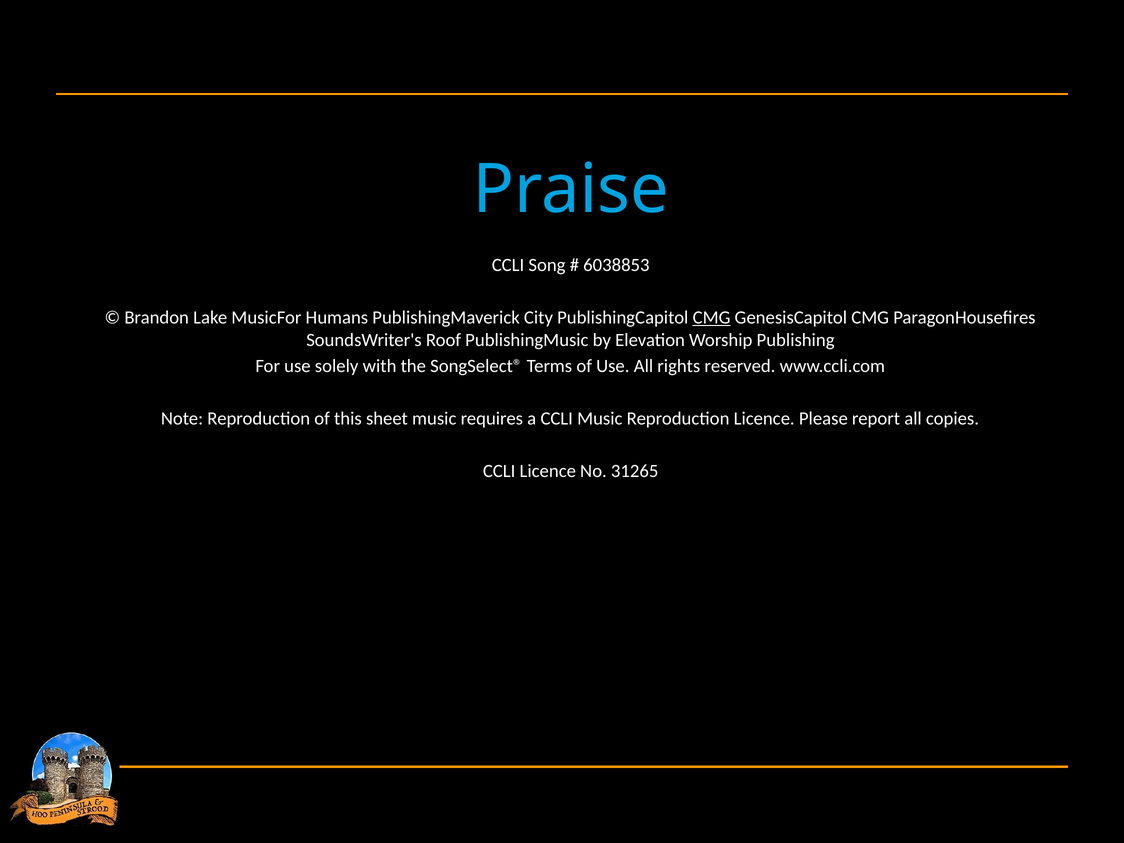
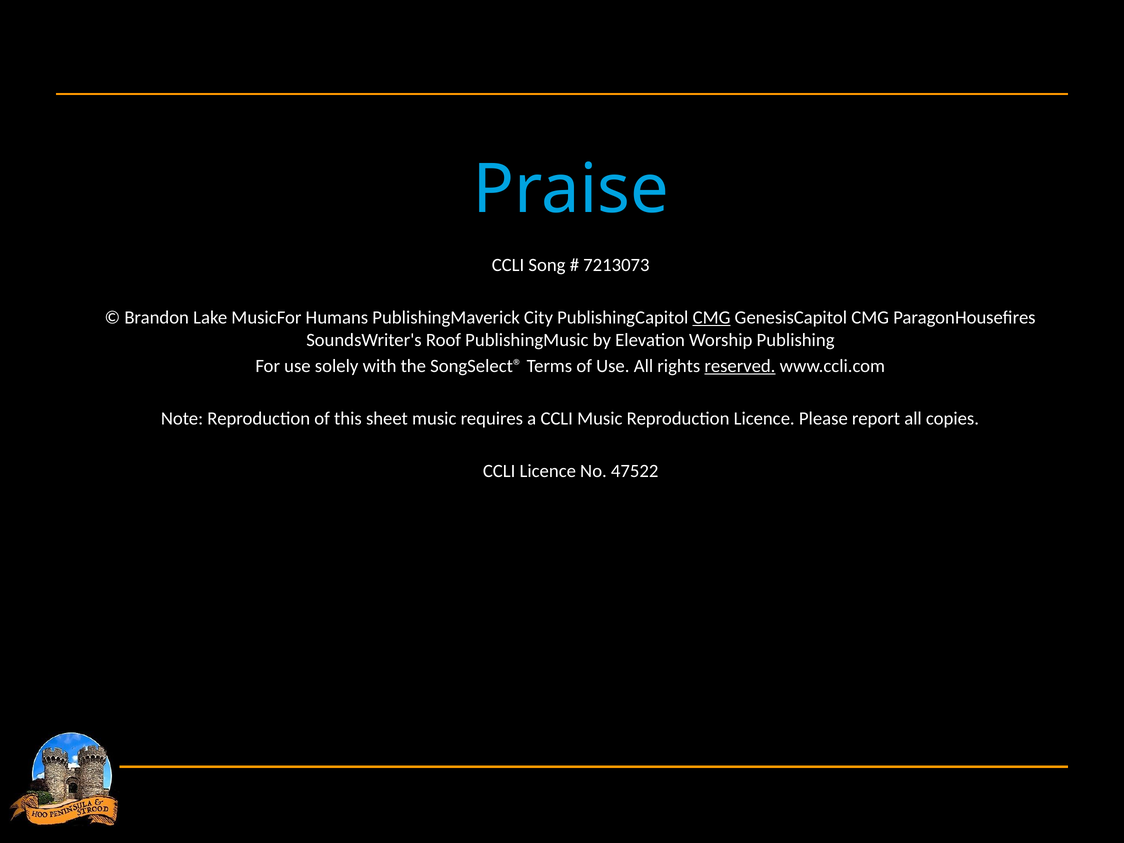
6038853: 6038853 -> 7213073 (616, 265)
reserved underline: none -> present (740, 366)
31265: 31265 -> 47522 (635, 471)
